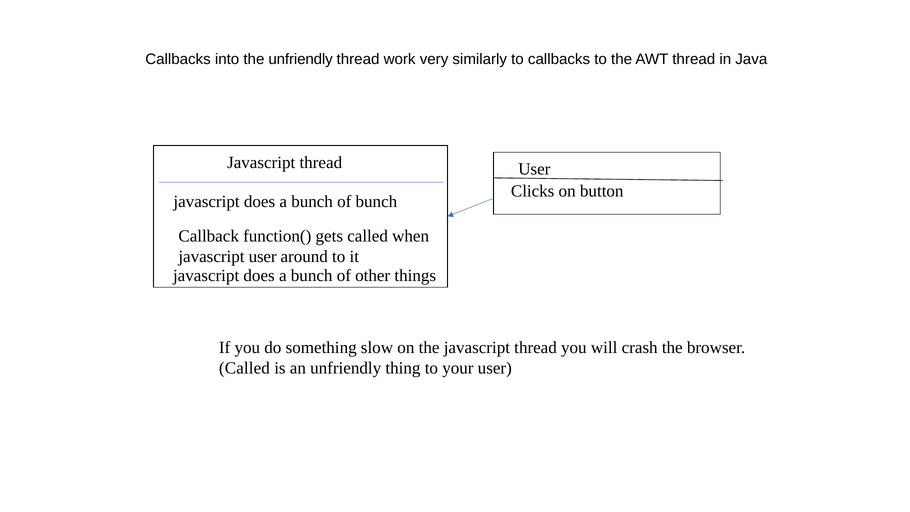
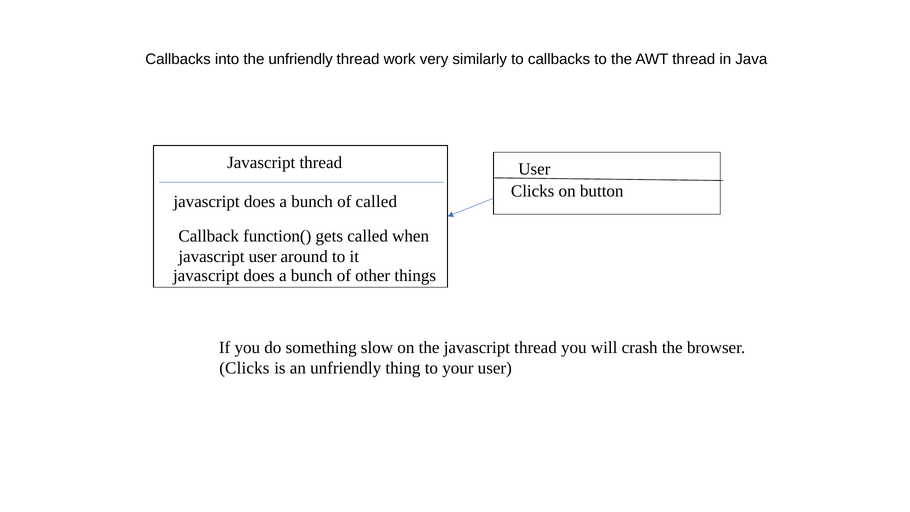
of bunch: bunch -> called (376, 202)
Called: Called -> Clicks (244, 368)
